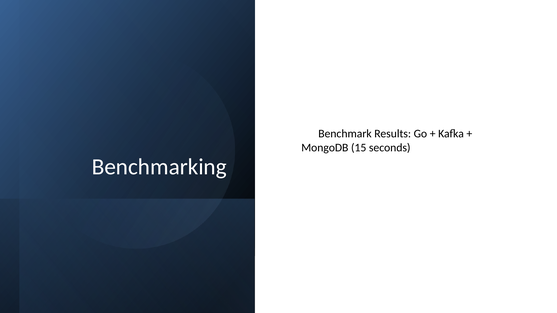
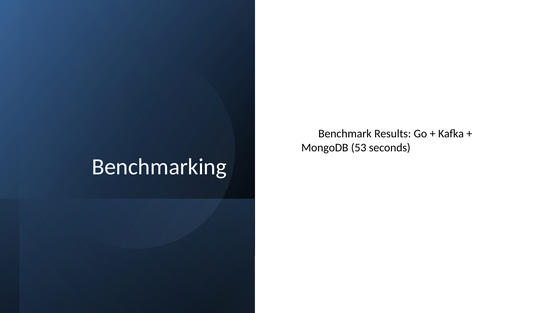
15: 15 -> 53 (359, 148)
